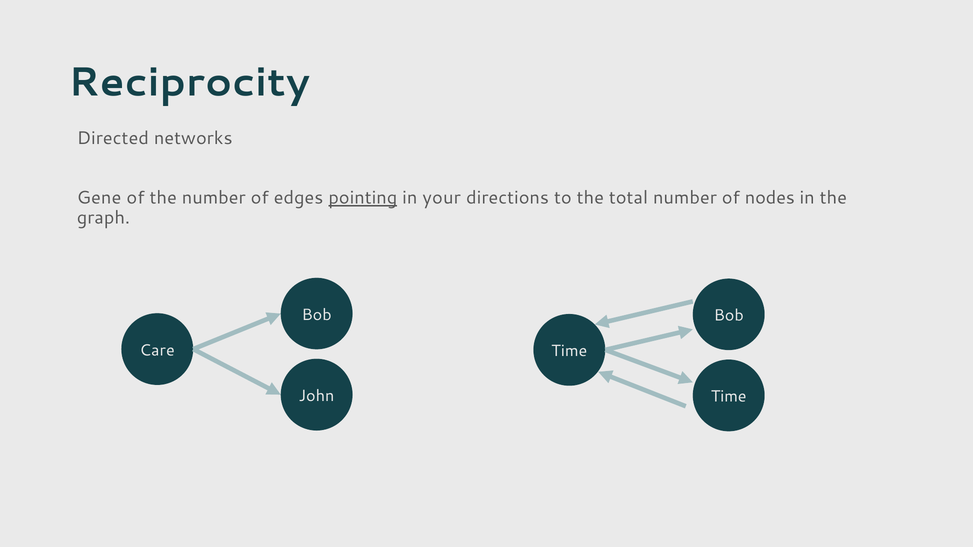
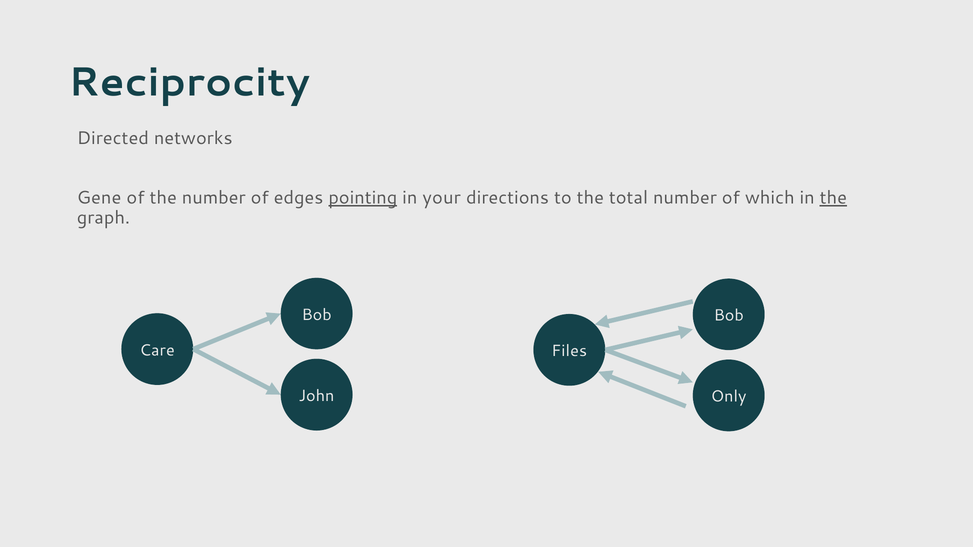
nodes: nodes -> which (770, 198)
the underline: none -> present (833, 198)
Time: Time -> Files (569, 351)
Time: Time -> Only (729, 397)
